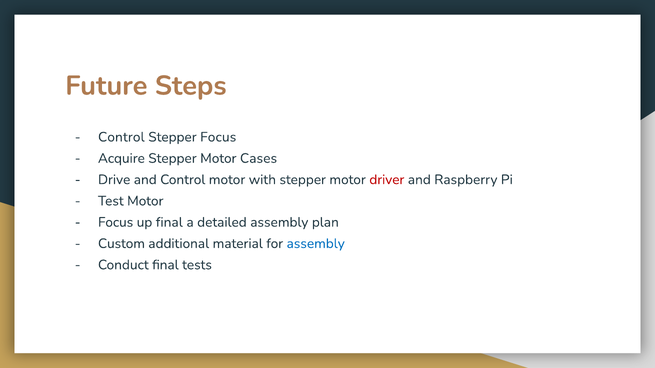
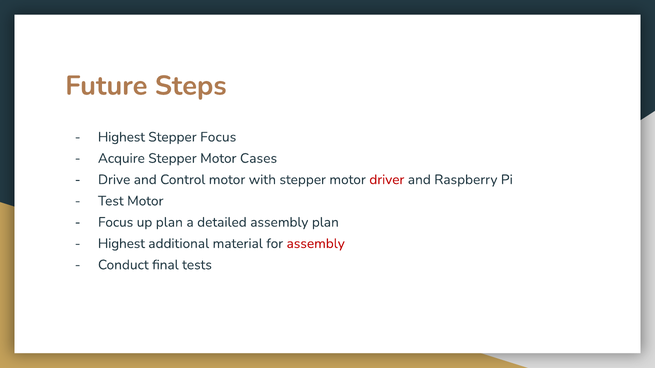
Control: Control -> Highest (121, 137)
up final: final -> plan (169, 222)
Custom: Custom -> Highest (121, 244)
assembly colour: blue -> red (316, 244)
